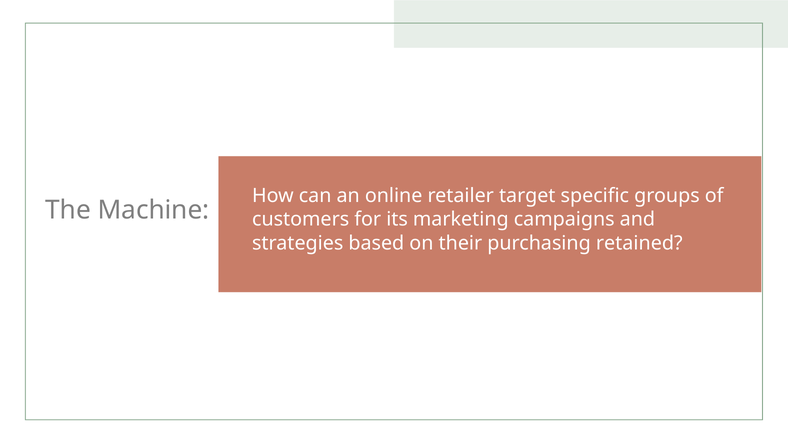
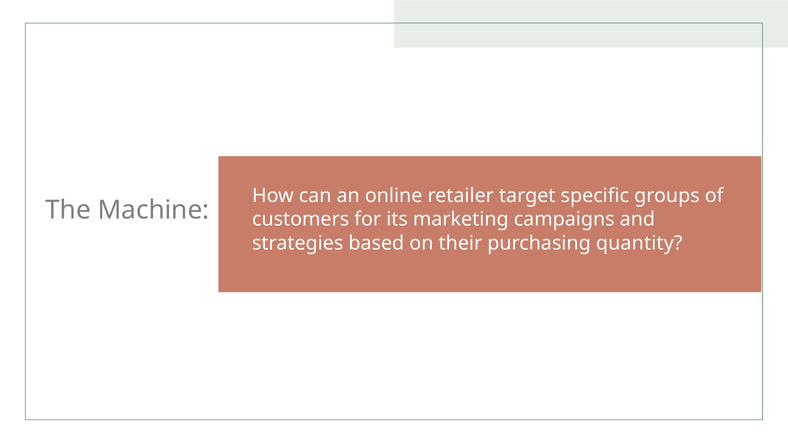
retained: retained -> quantity (639, 243)
